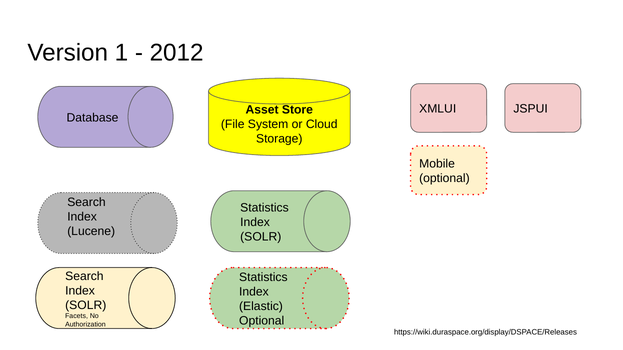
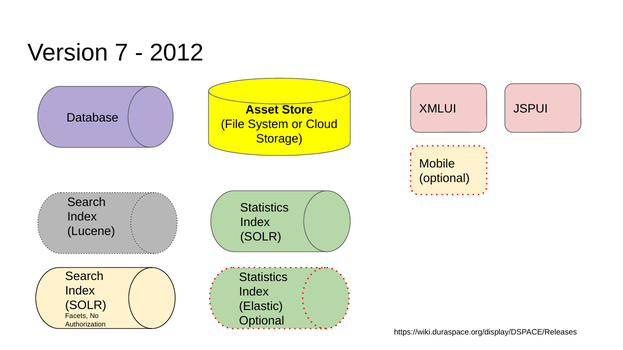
1: 1 -> 7 (121, 53)
